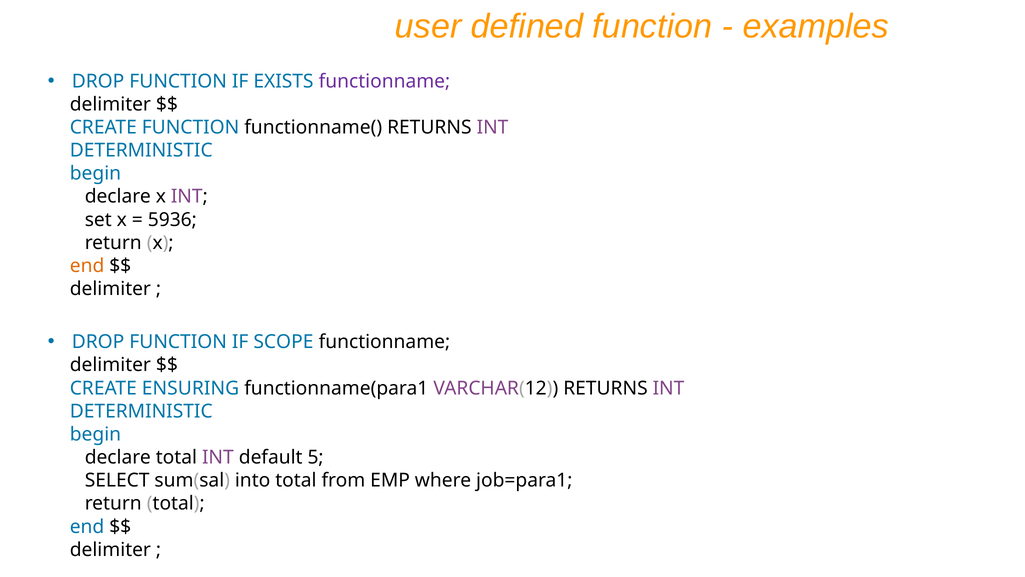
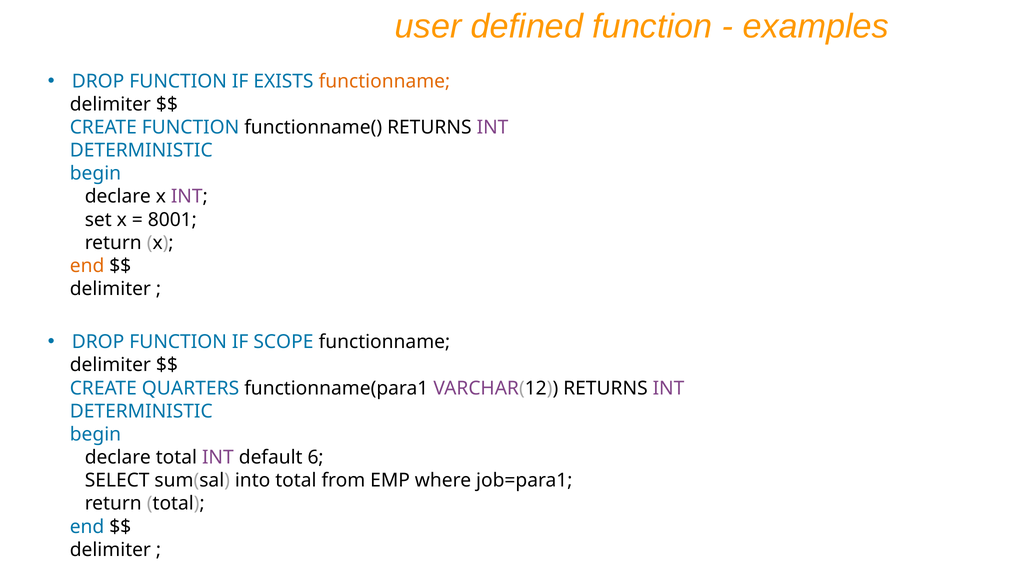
functionname colour: purple -> orange (384, 81)
5936: 5936 -> 8001 (172, 220)
ENSURING: ENSURING -> QUARTERS (191, 388)
5: 5 -> 6 (316, 457)
